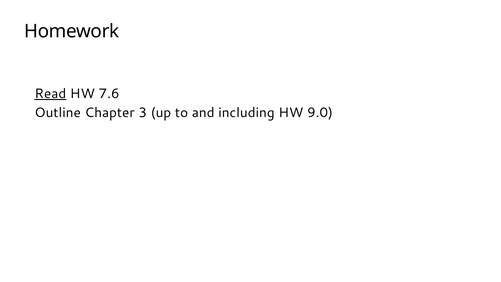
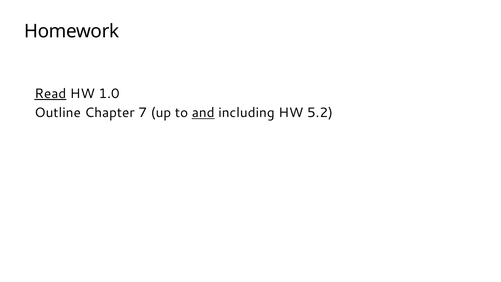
7.6: 7.6 -> 1.0 (109, 94)
3: 3 -> 7 (143, 113)
and underline: none -> present (203, 113)
9.0: 9.0 -> 5.2 (320, 113)
